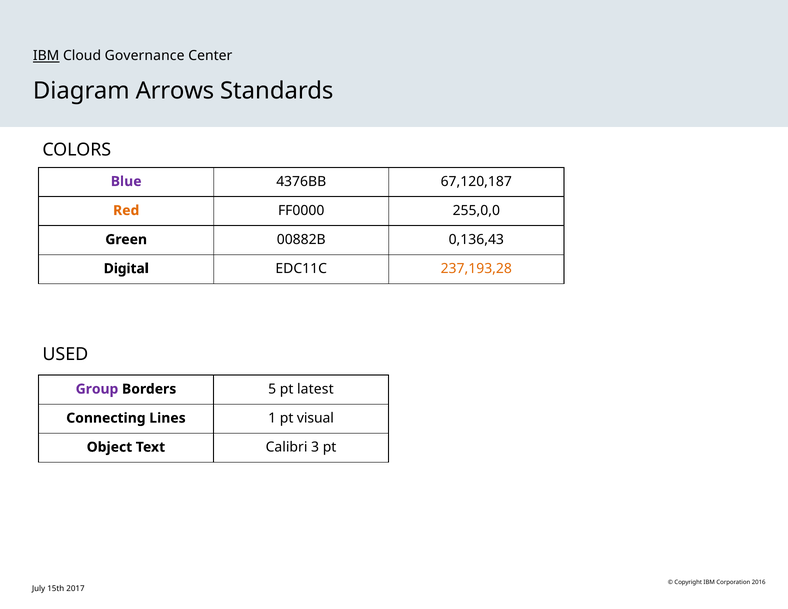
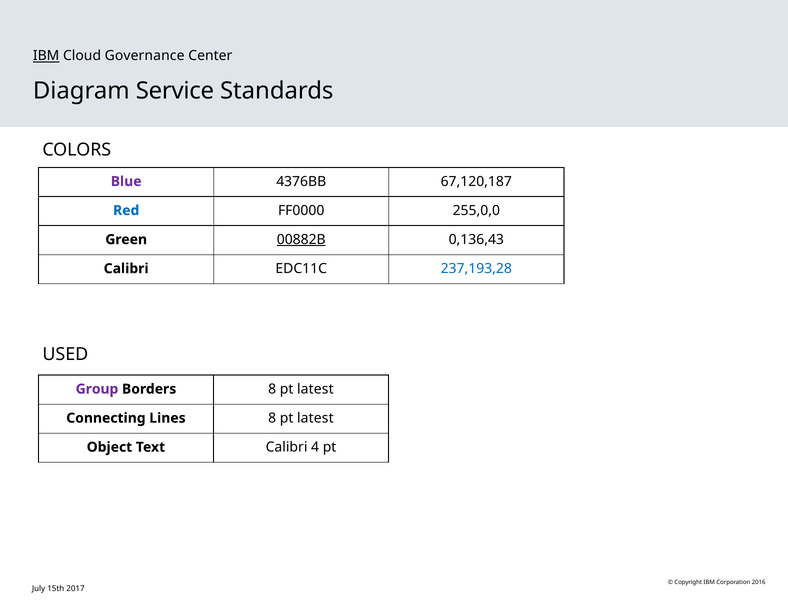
Arrows: Arrows -> Service (175, 91)
Red colour: orange -> blue (126, 210)
00882B underline: none -> present (301, 240)
Digital: Digital -> Calibri (126, 269)
237,193,28 colour: orange -> blue (476, 269)
Borders 5: 5 -> 8 (272, 389)
Lines 1: 1 -> 8 (272, 418)
visual: visual -> latest (315, 418)
3: 3 -> 4 (315, 447)
